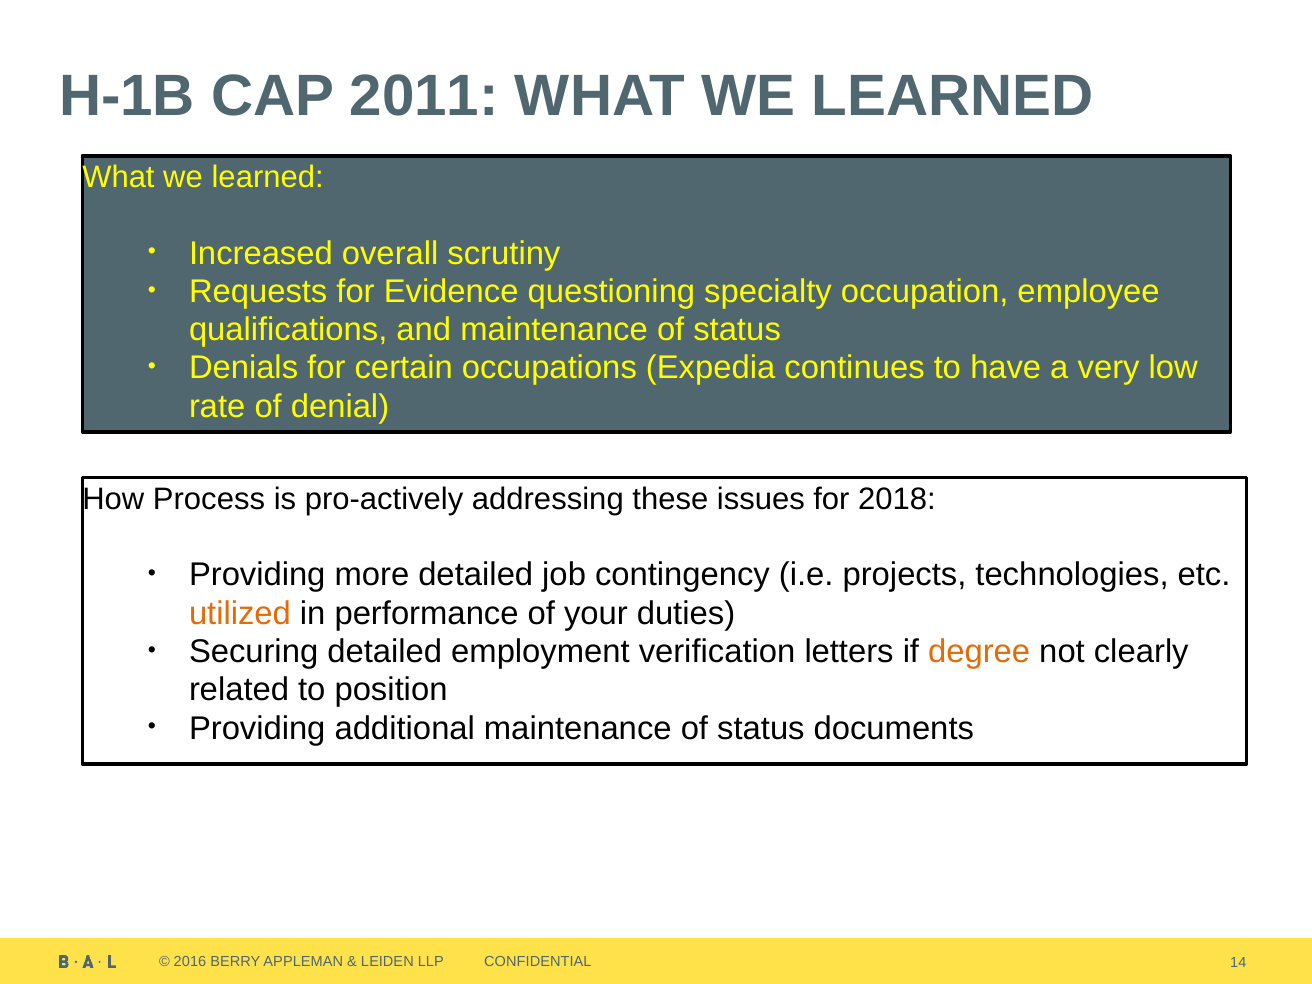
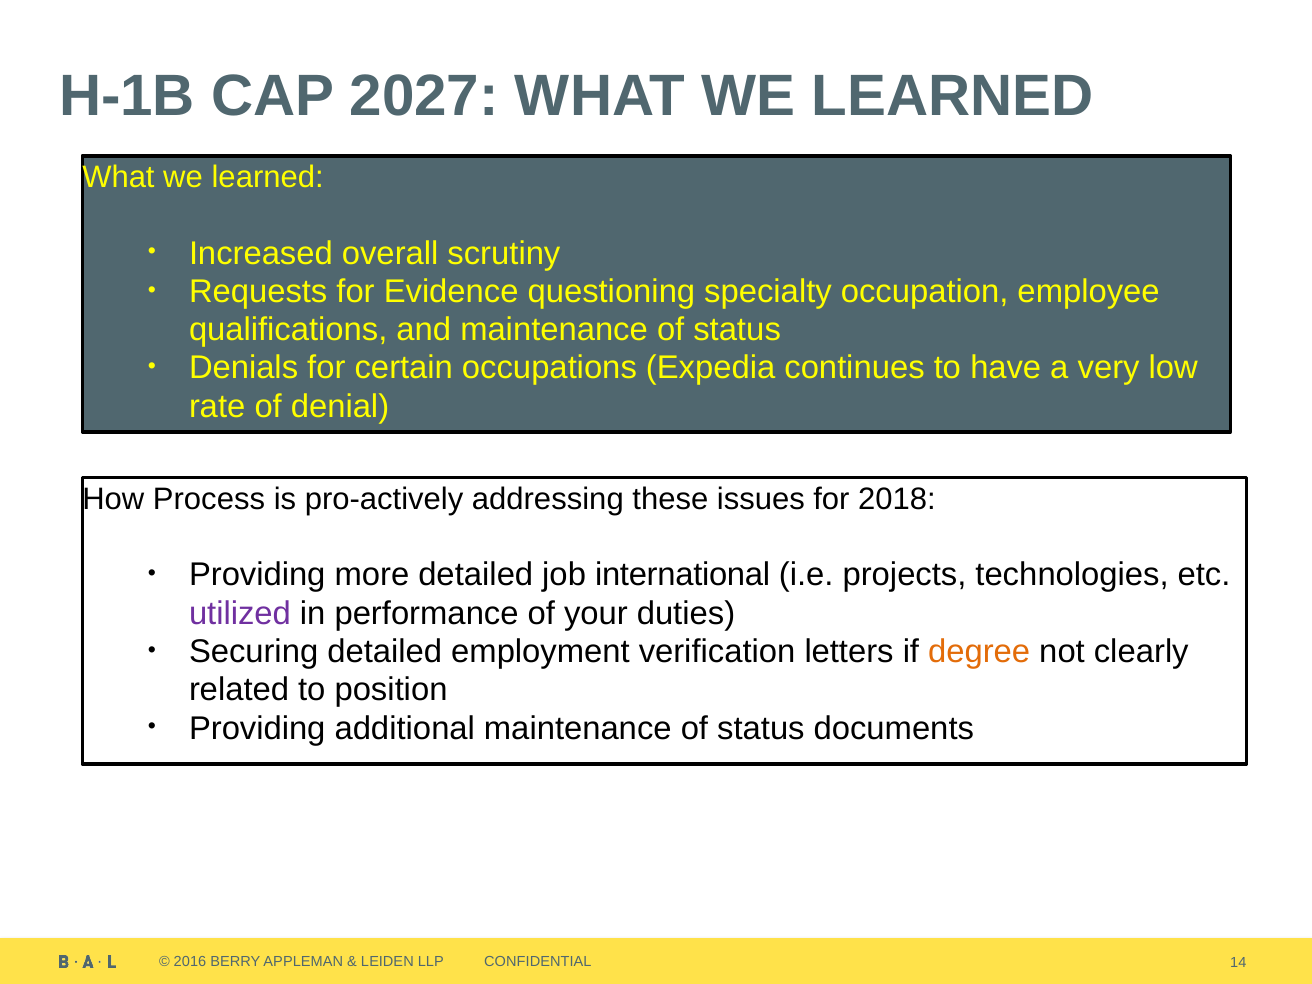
2011: 2011 -> 2027 (424, 97)
contingency: contingency -> international (683, 575)
utilized colour: orange -> purple (240, 613)
